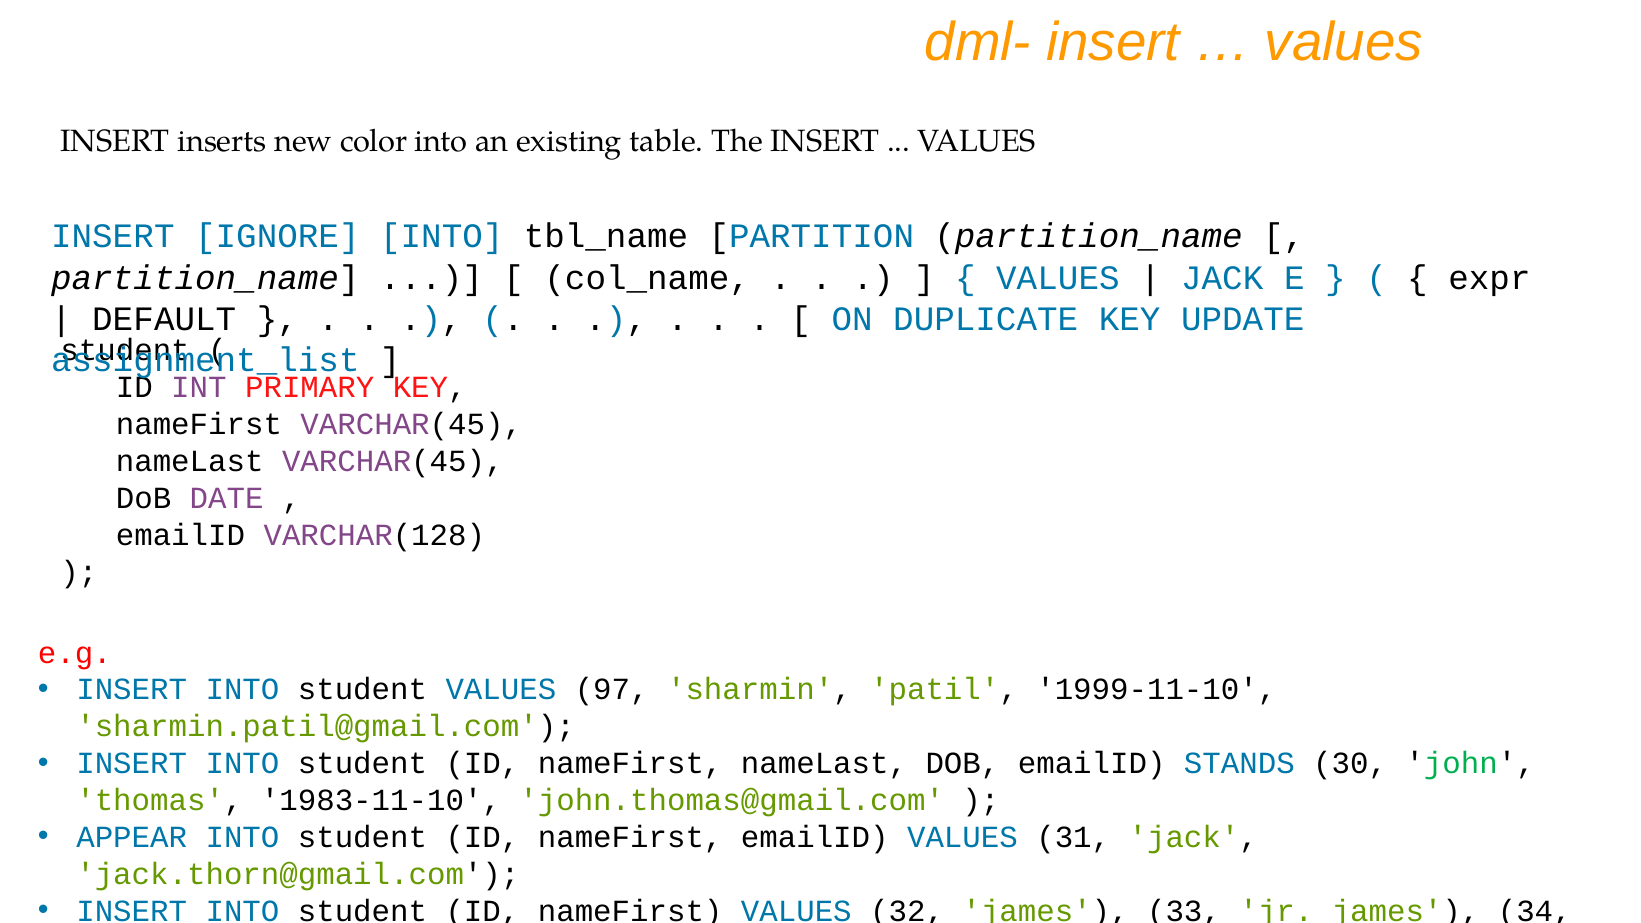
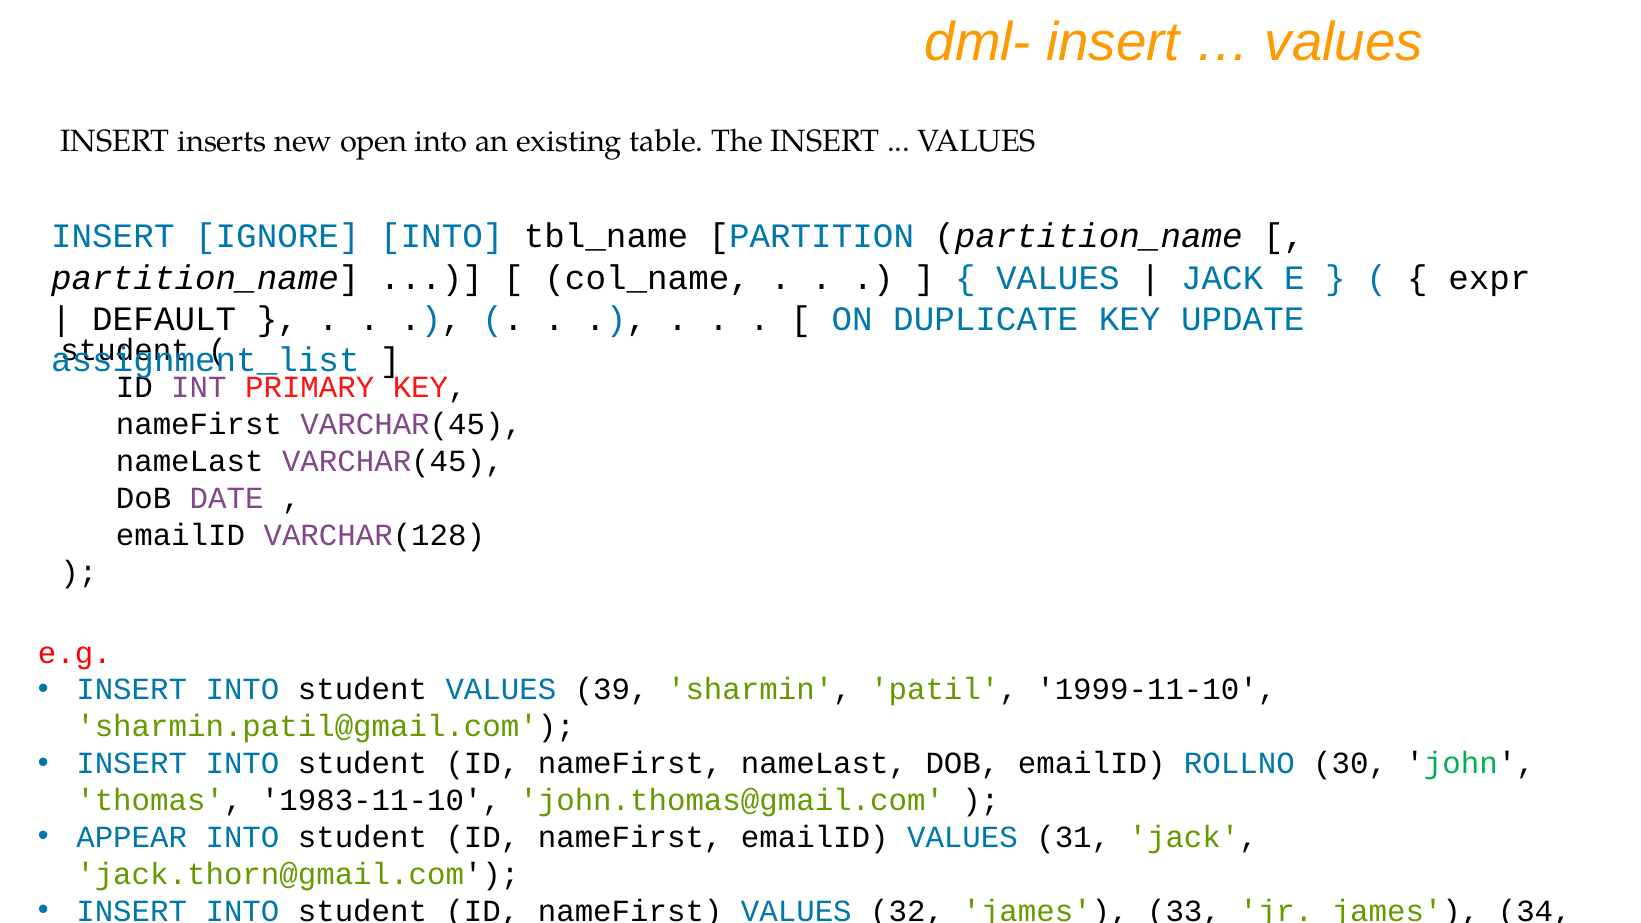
color: color -> open (374, 142)
97: 97 -> 39 (612, 690)
STANDS: STANDS -> ROLLNO (1239, 764)
